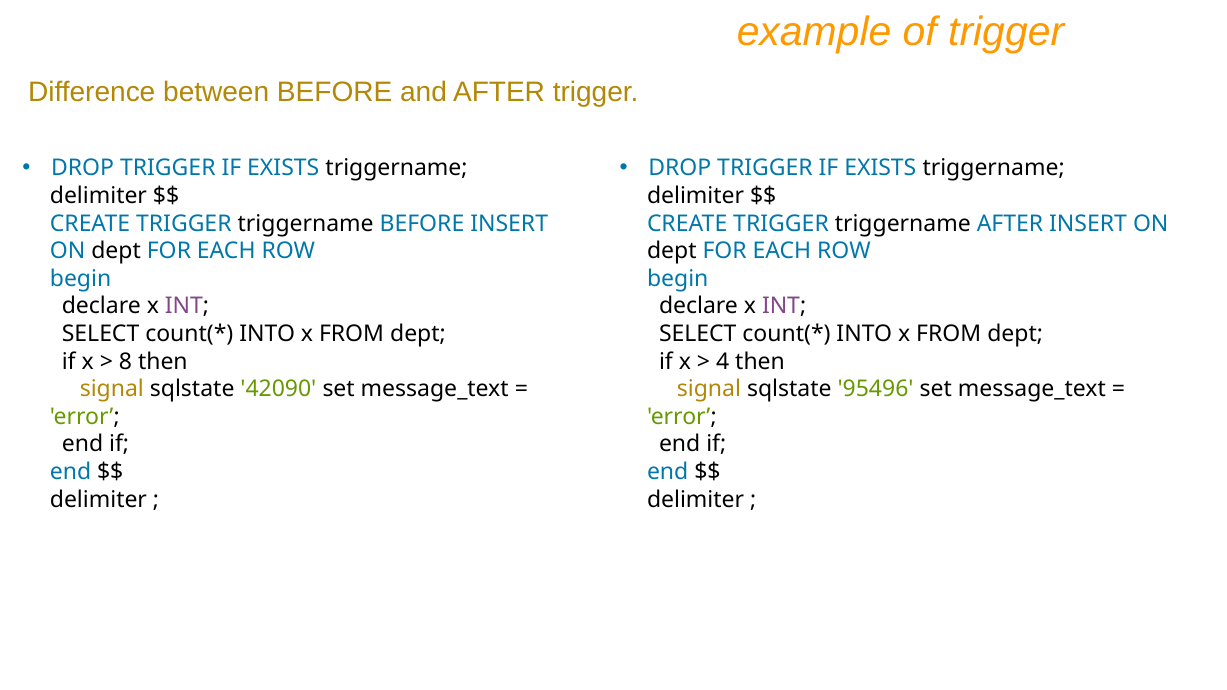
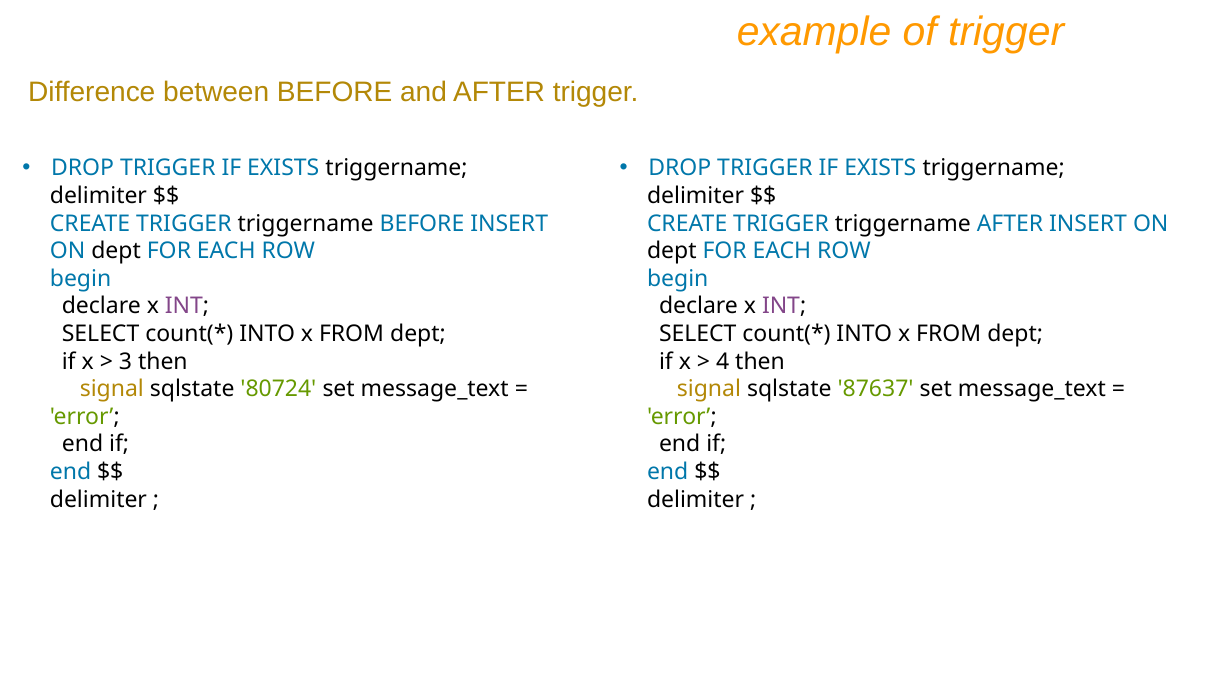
8: 8 -> 3 (125, 362)
42090: 42090 -> 80724 (278, 389)
95496: 95496 -> 87637 (876, 389)
